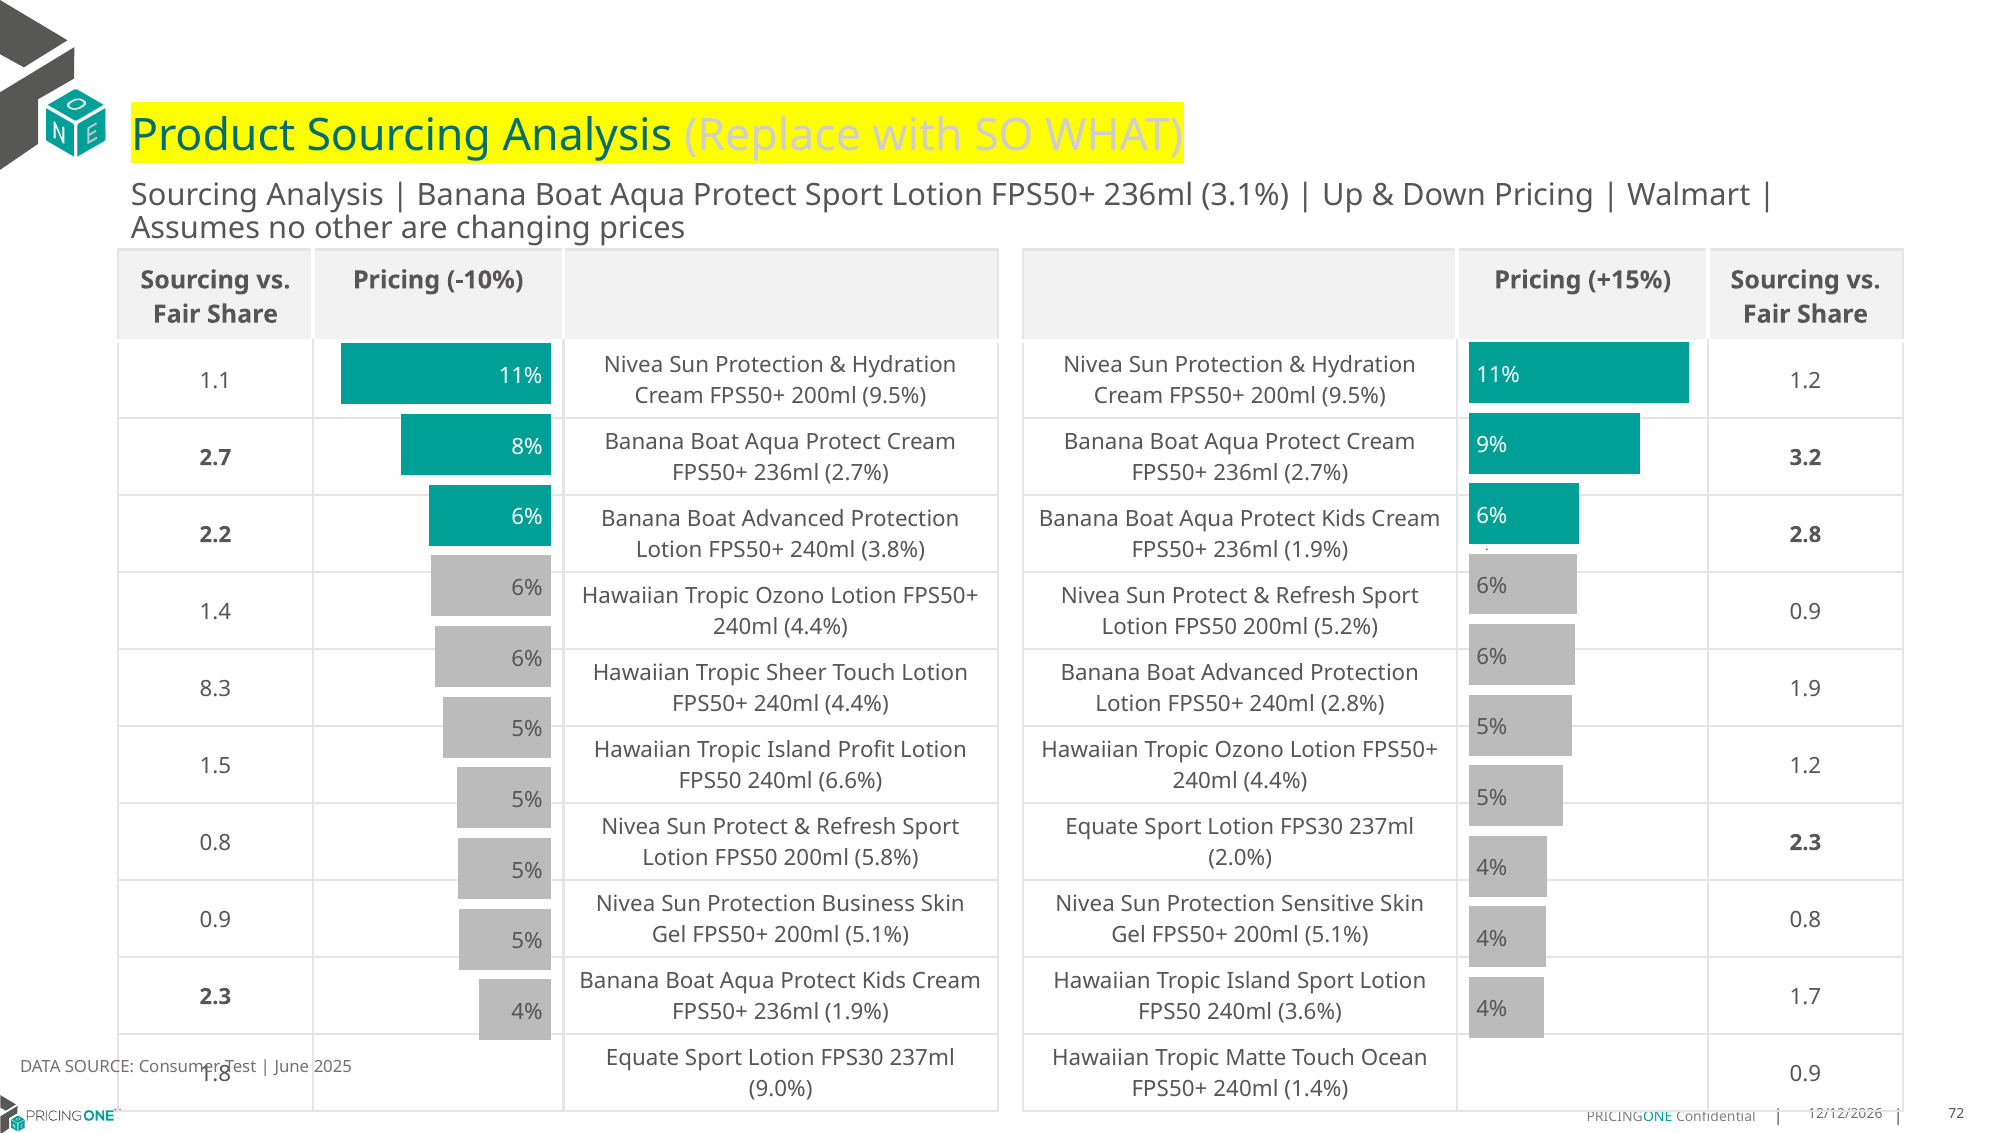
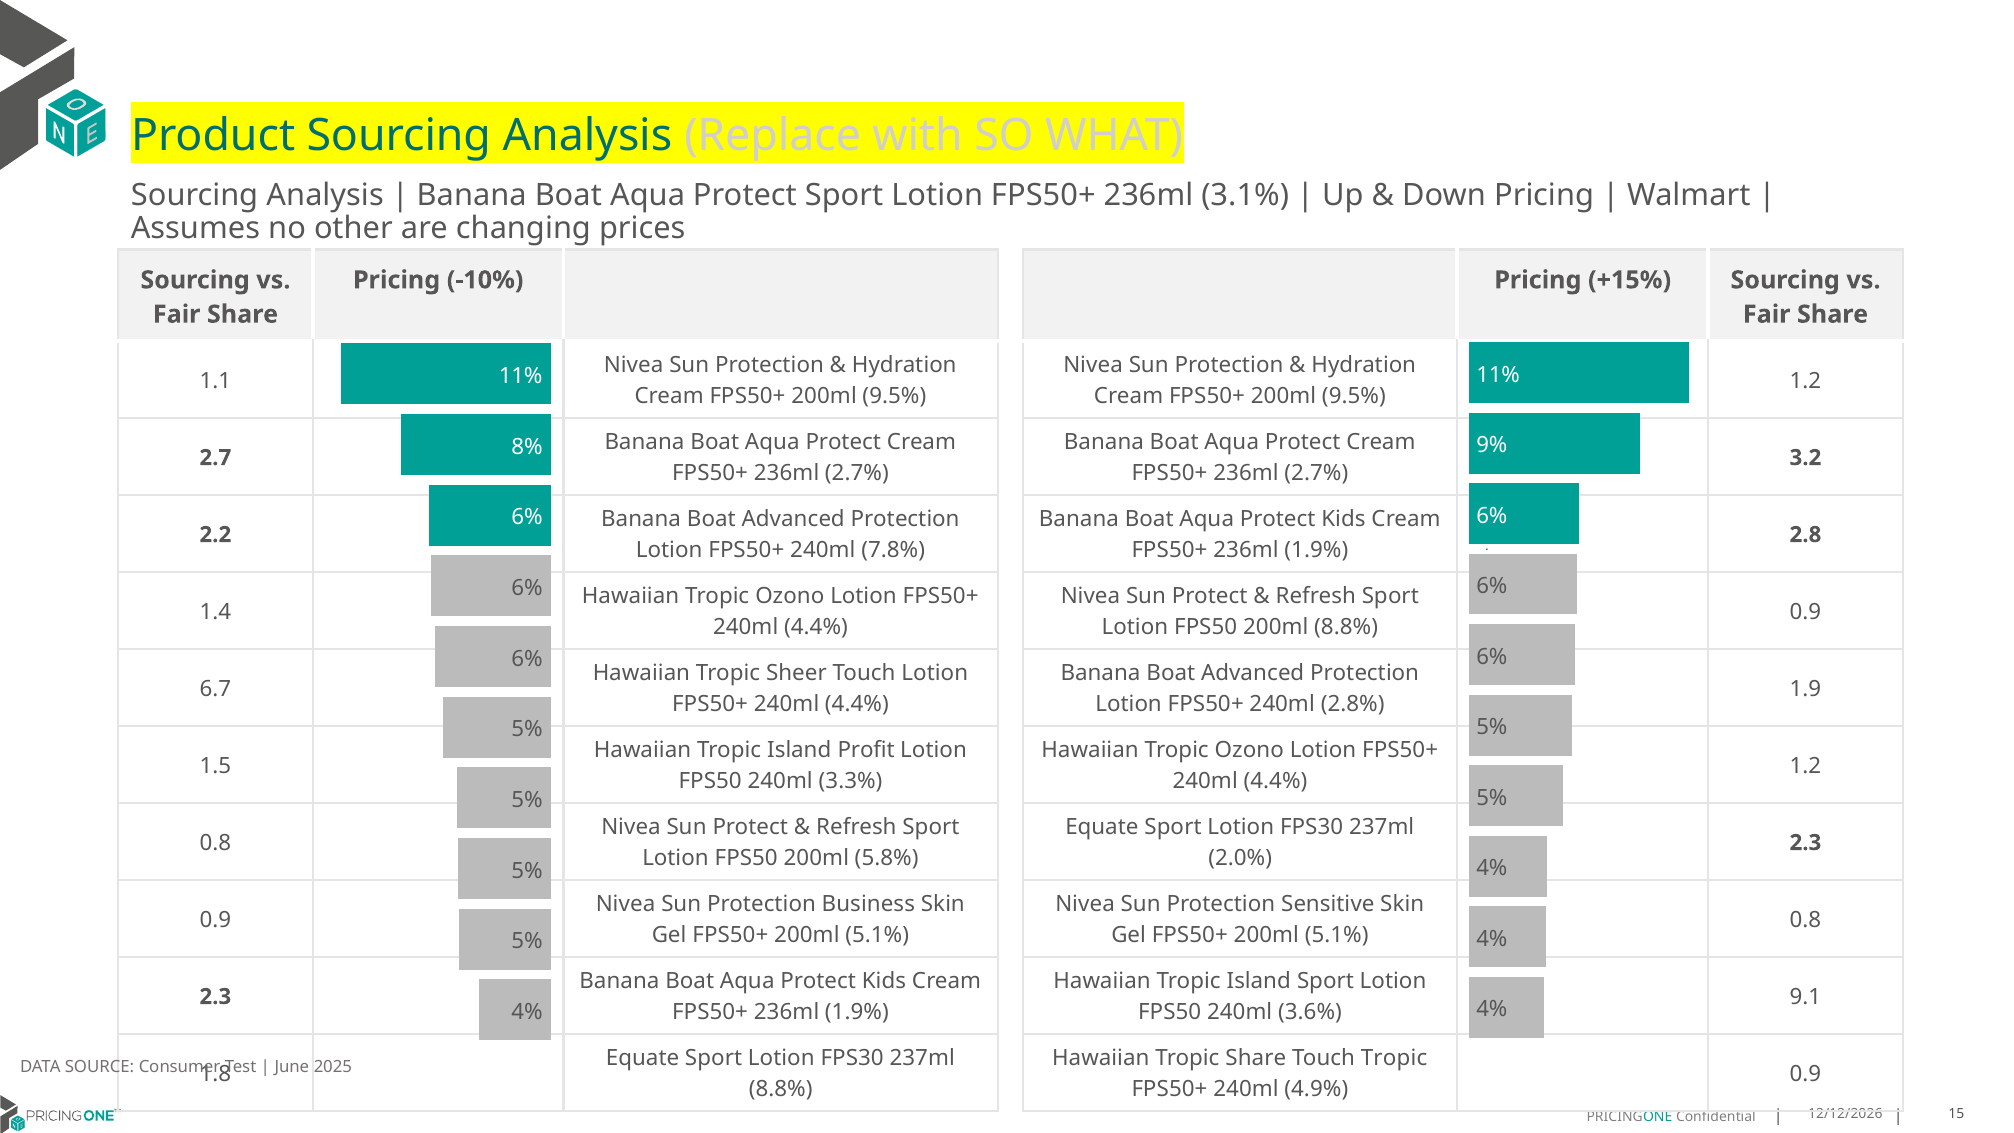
3.8%: 3.8% -> 7.8% (893, 550)
200ml 5.2%: 5.2% -> 8.8% (1346, 627)
8.3: 8.3 -> 6.7 (215, 689)
6.6%: 6.6% -> 3.3% (851, 781)
1.7: 1.7 -> 9.1 (1805, 997)
Tropic Matte: Matte -> Share (1256, 1058)
Touch Ocean: Ocean -> Tropic (1394, 1058)
9.0%: 9.0% -> 8.8% (781, 1089)
1.4%: 1.4% -> 4.9% (1316, 1089)
72: 72 -> 15 (1956, 1114)
